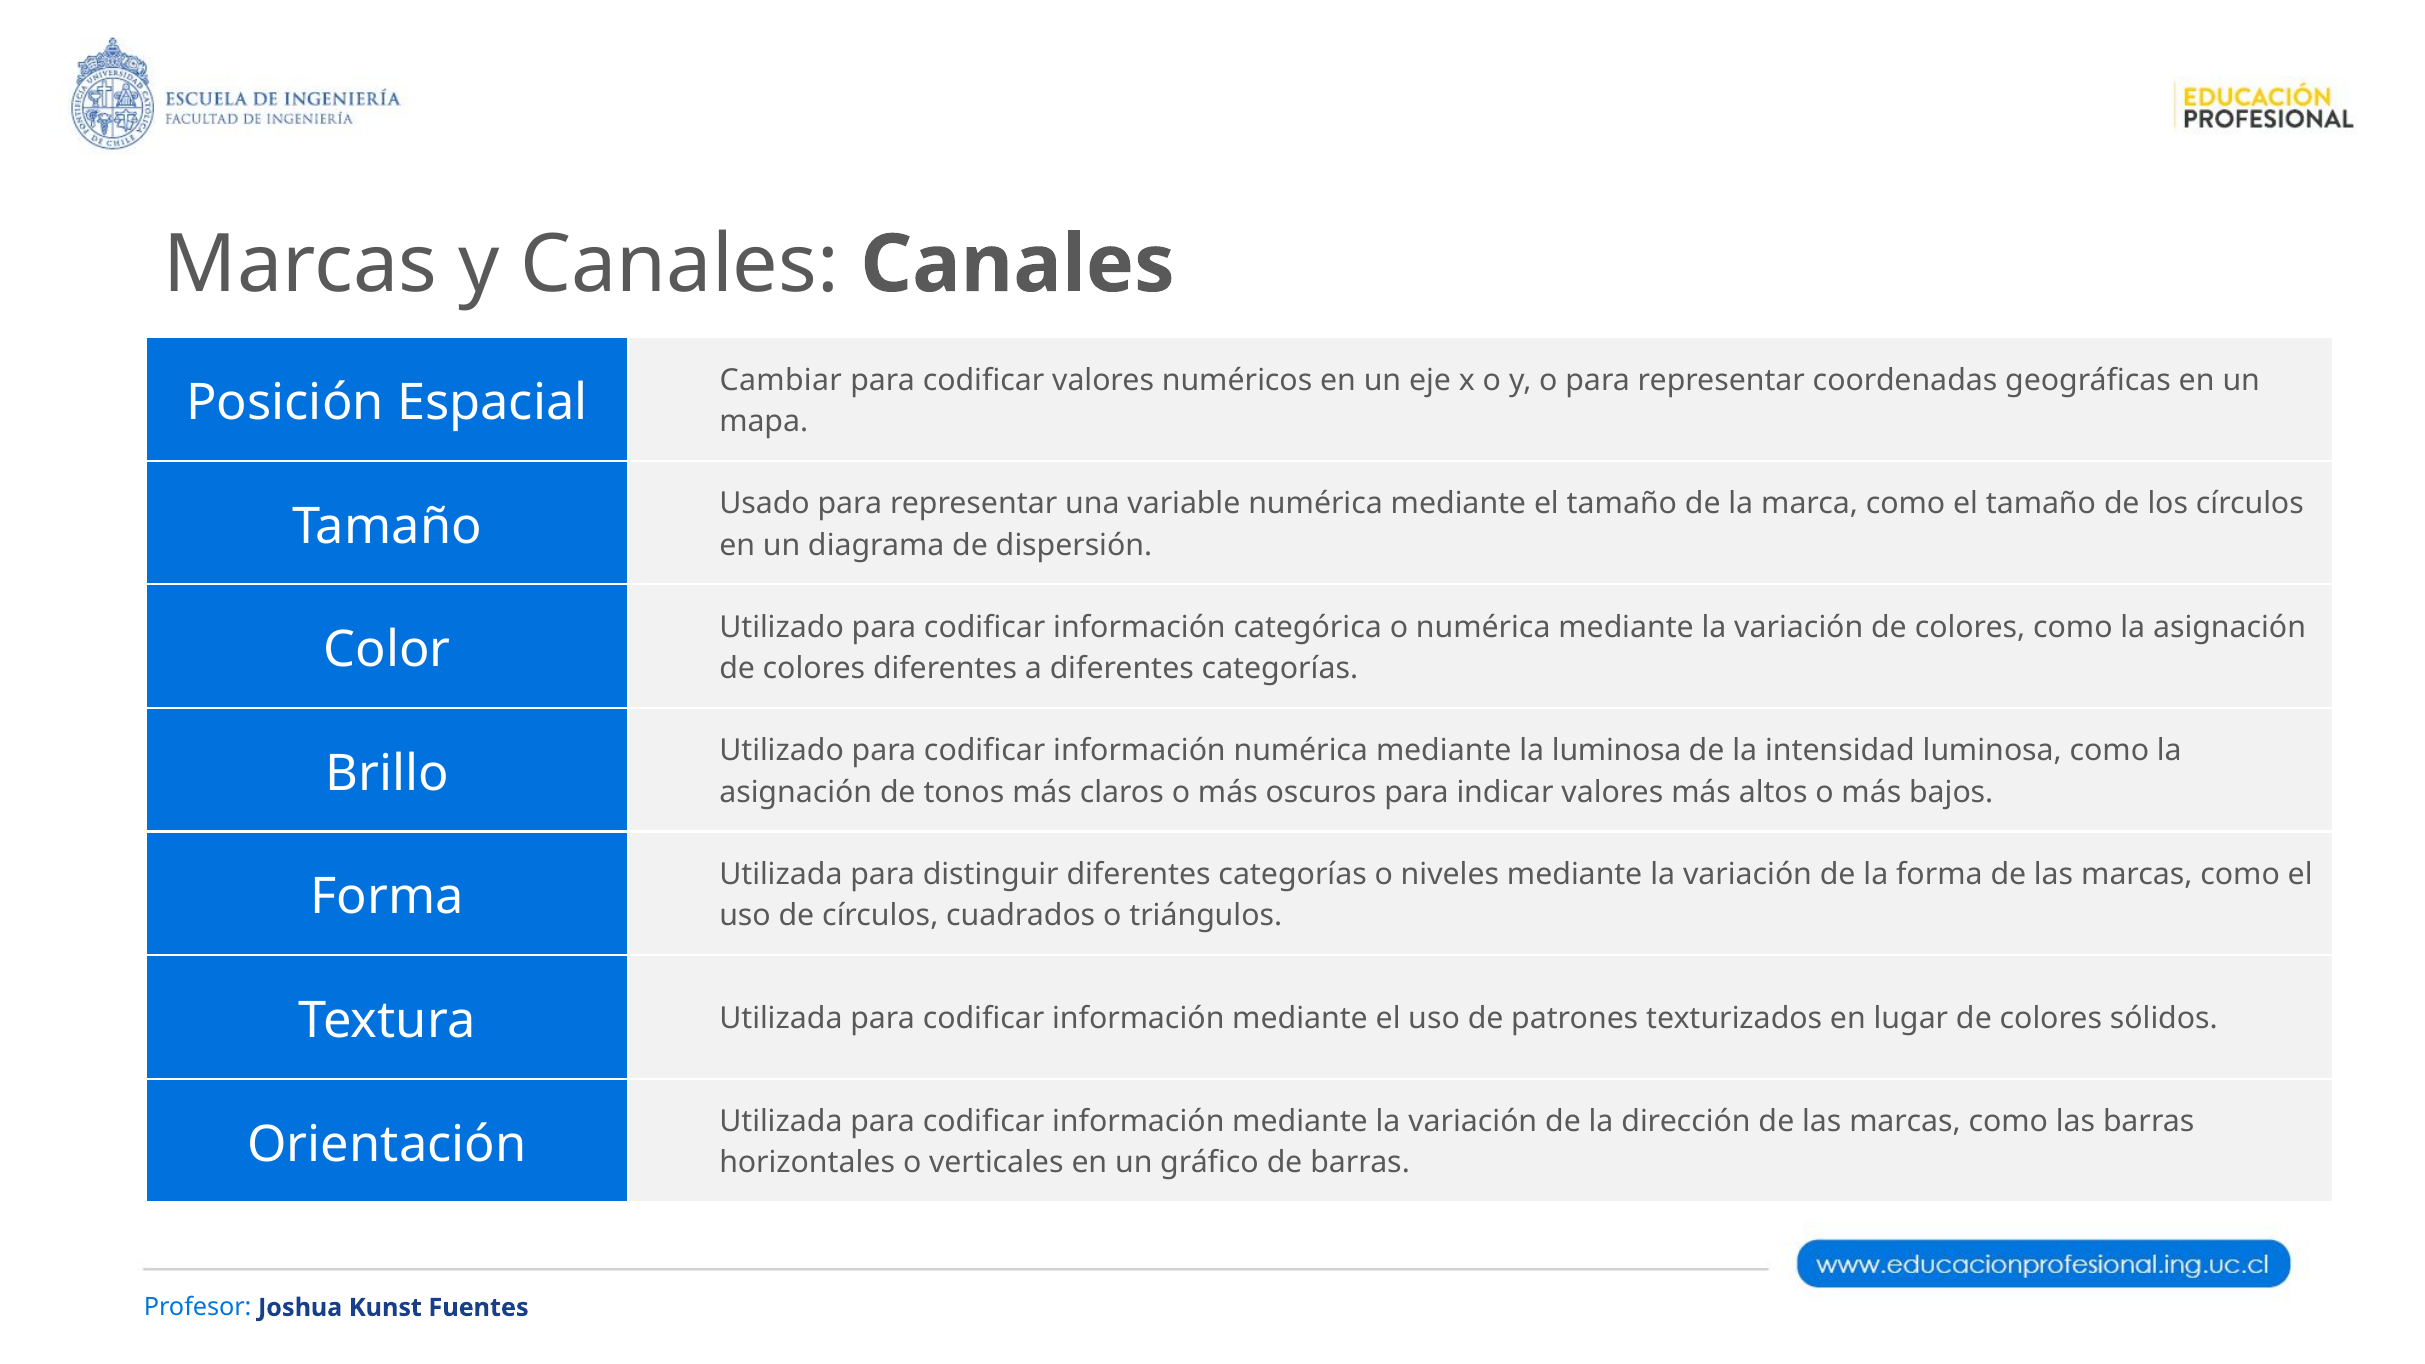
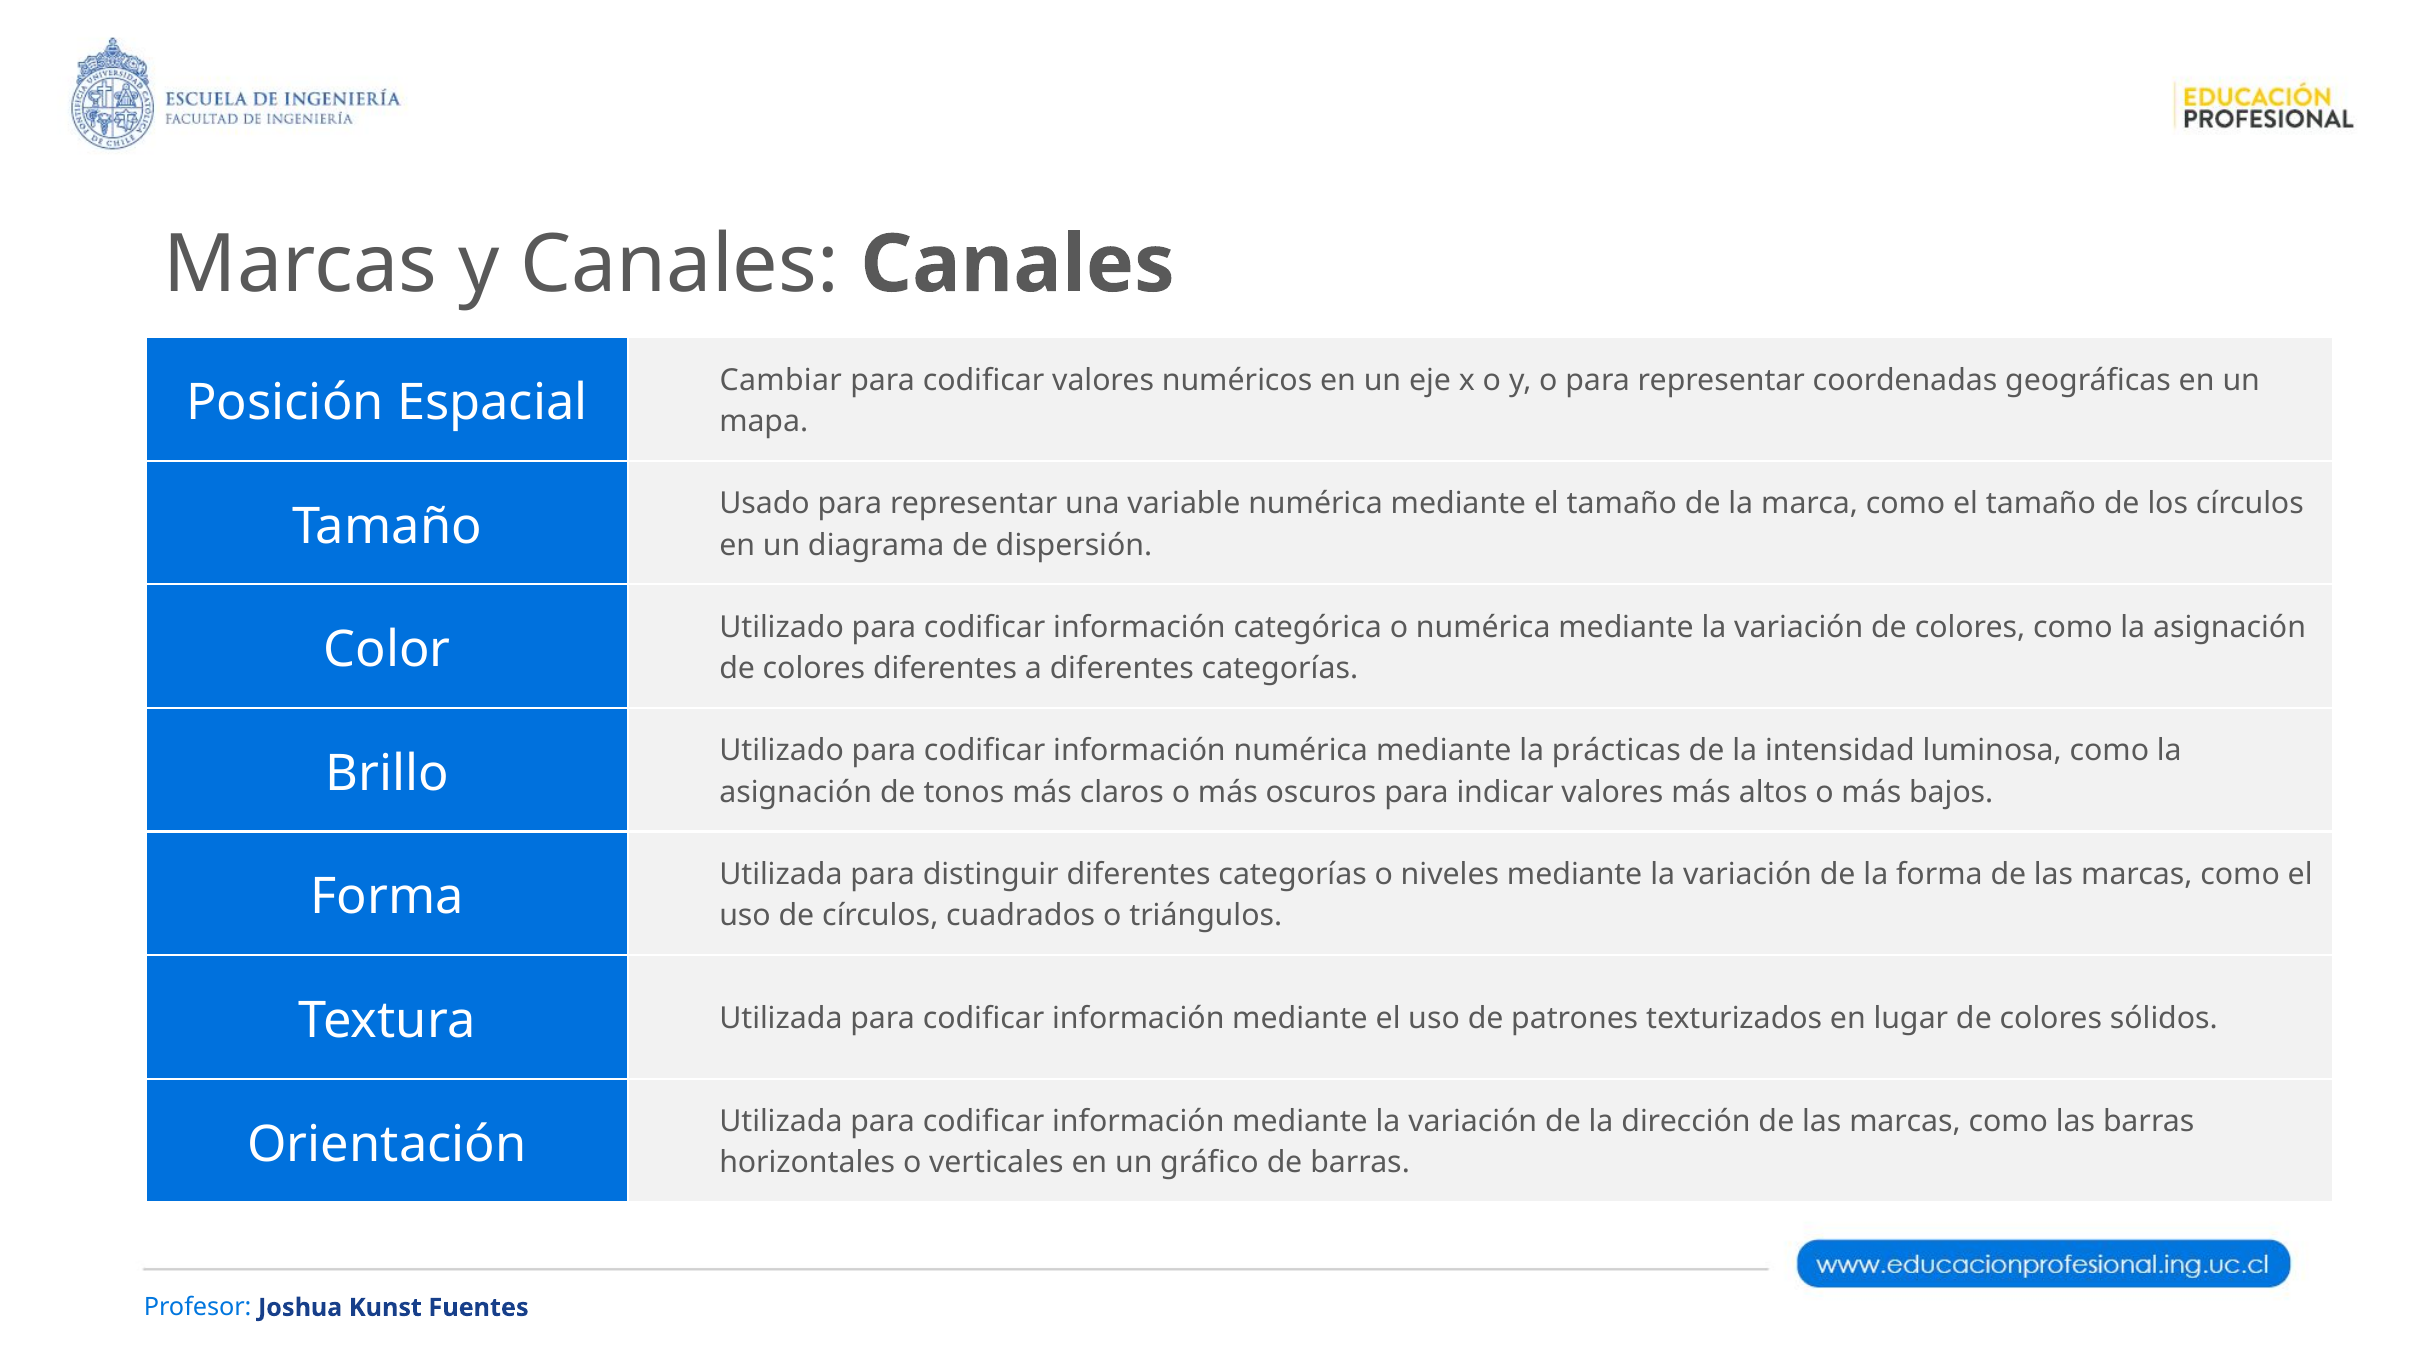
la luminosa: luminosa -> prácticas (1616, 751)
